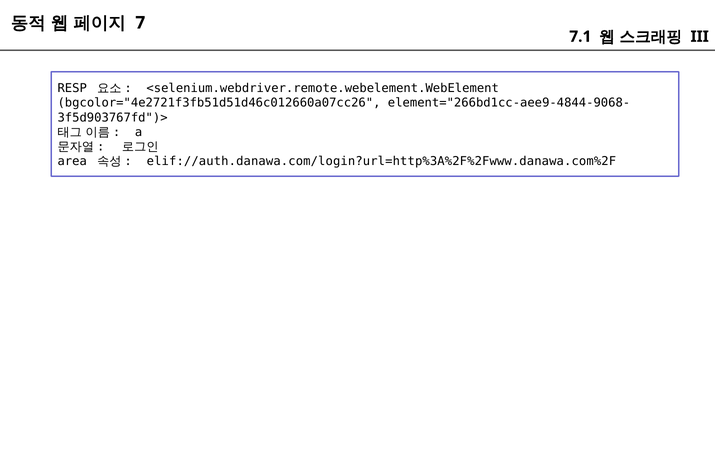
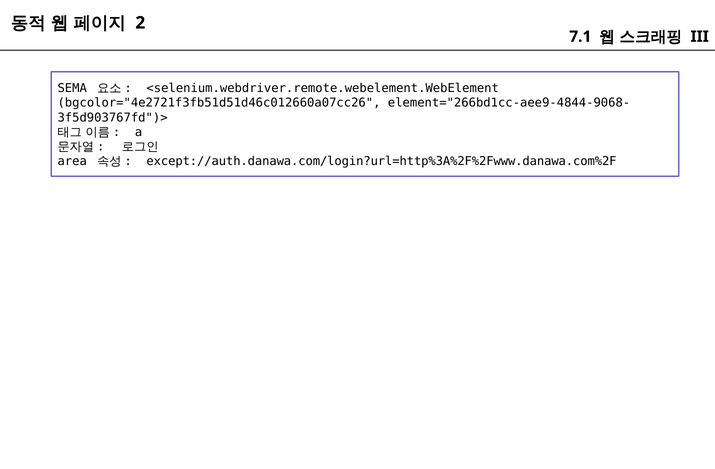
7: 7 -> 2 (140, 23)
RESP: RESP -> SEMA (72, 88)
elif://auth.danawa.com/login?url=http%3A%2F%2Fwww.danawa.com%2F: elif://auth.danawa.com/login?url=http%3A%2F%2Fwww.danawa.com%2F -> except://auth.danawa.com/login?url=http%3A%2F%2Fwww.danawa.com%2F (382, 162)
